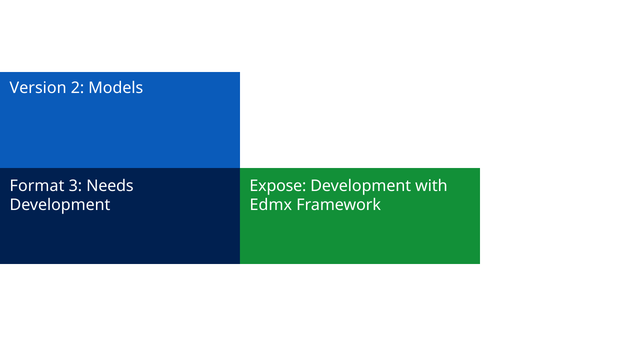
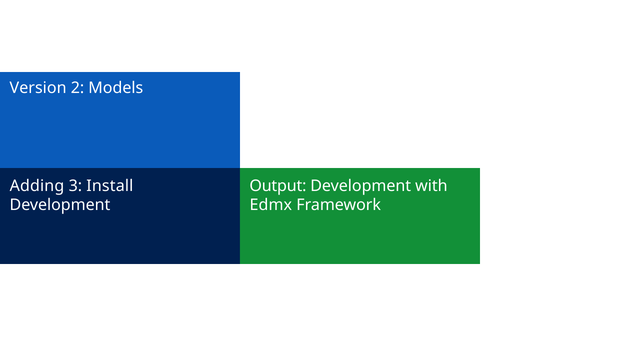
Format: Format -> Adding (37, 186)
Needs: Needs -> Install (110, 186)
Expose: Expose -> Output (278, 186)
